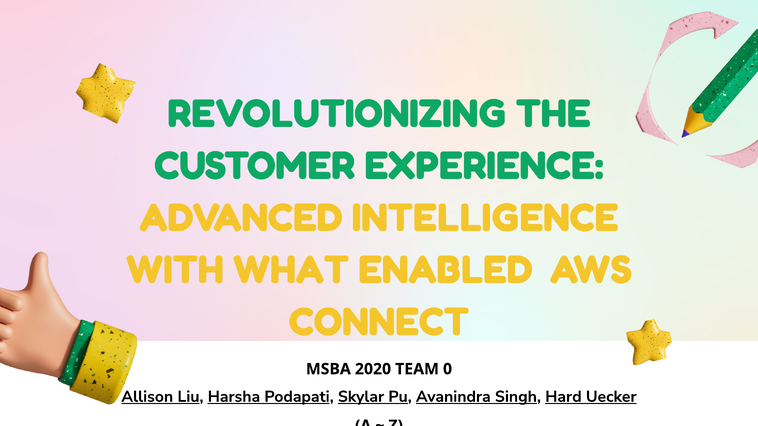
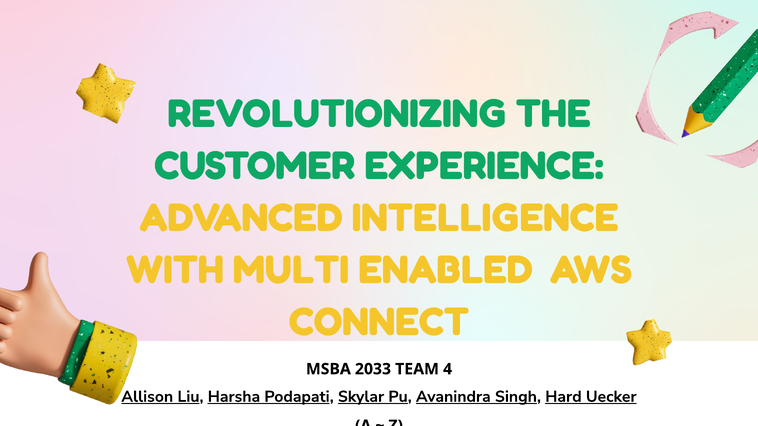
WHAT: WHAT -> MULTI (291, 270)
2020: 2020 -> 2033 (373, 369)
0: 0 -> 4 (448, 369)
